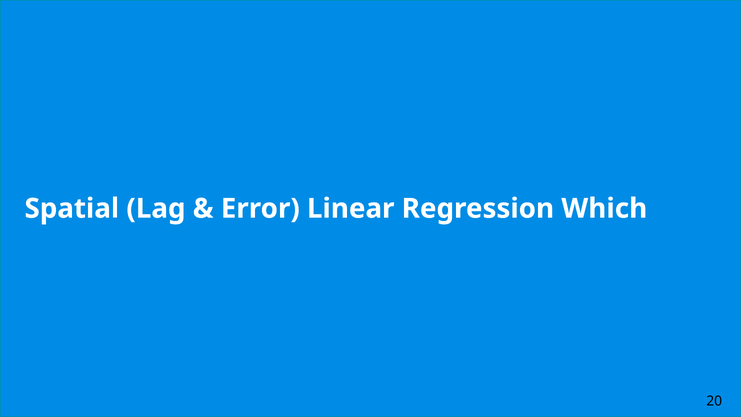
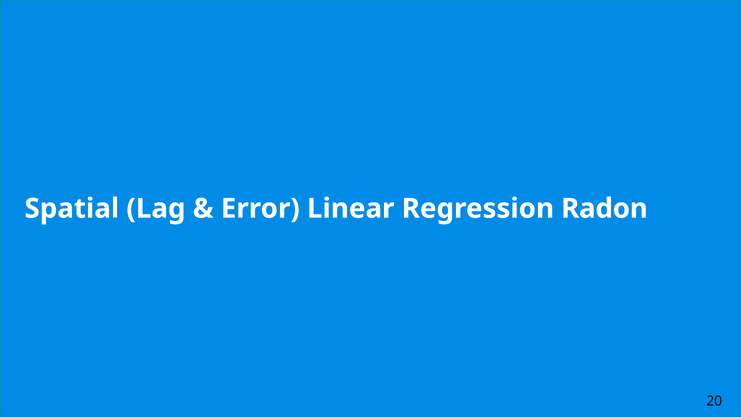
Which: Which -> Radon (604, 208)
